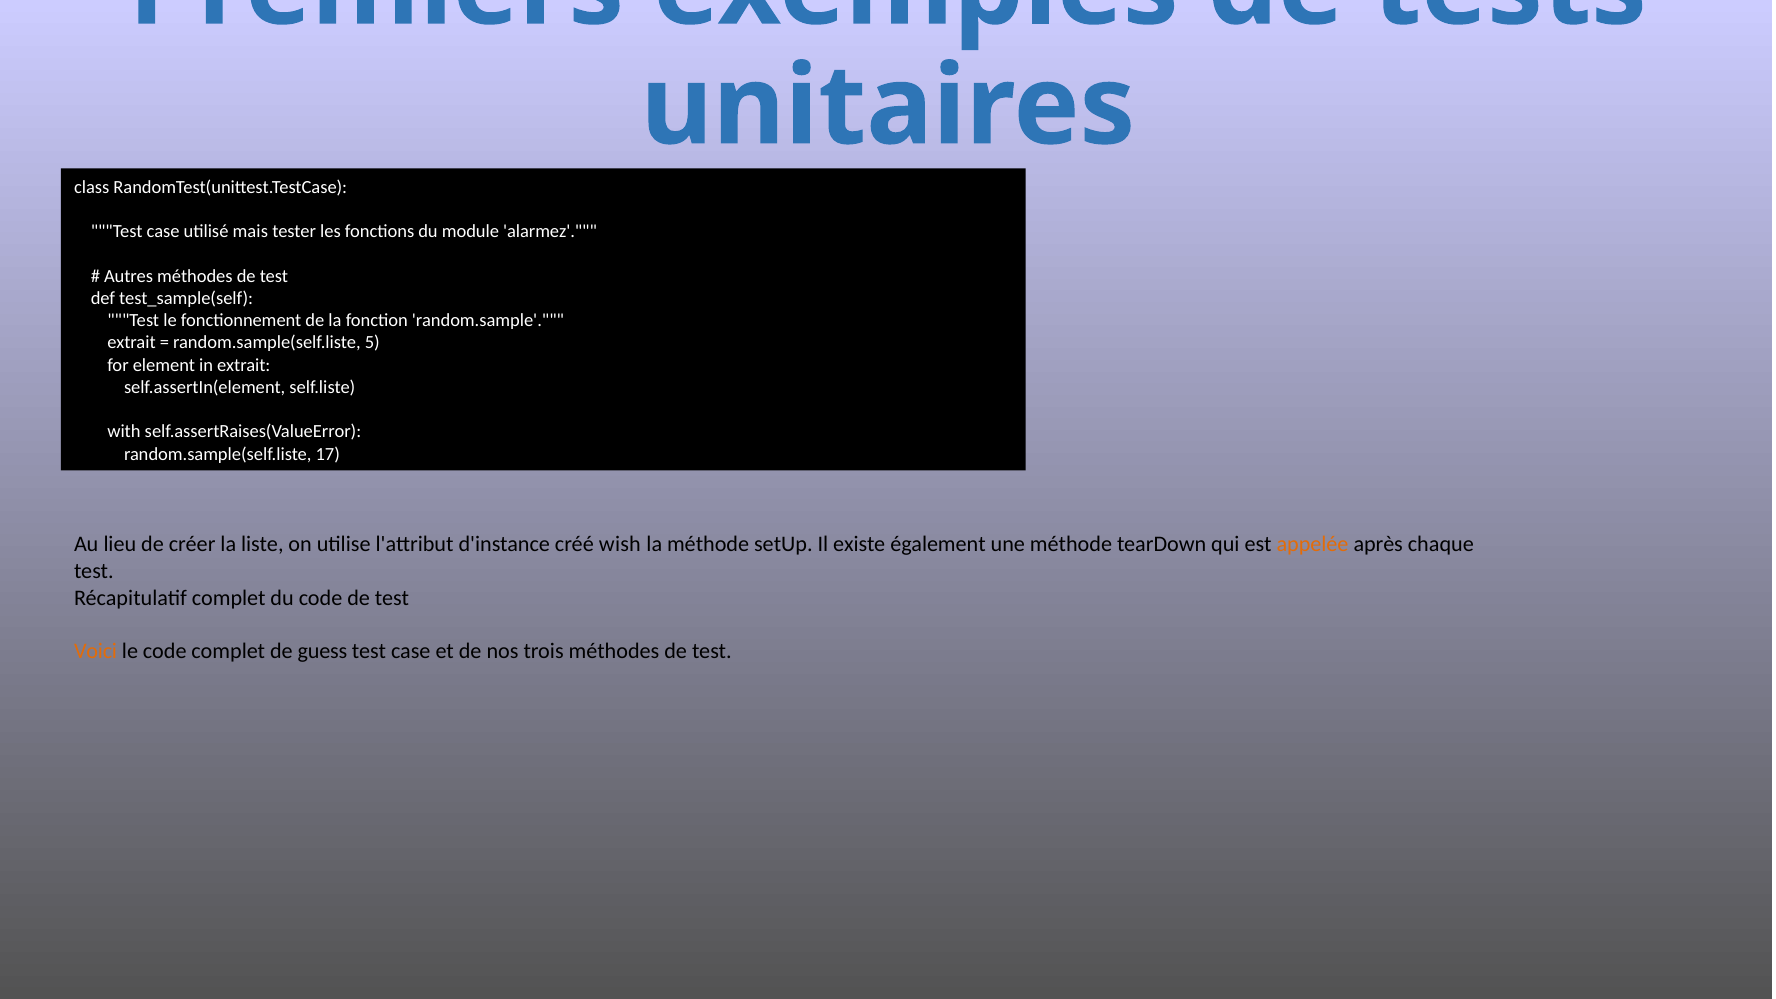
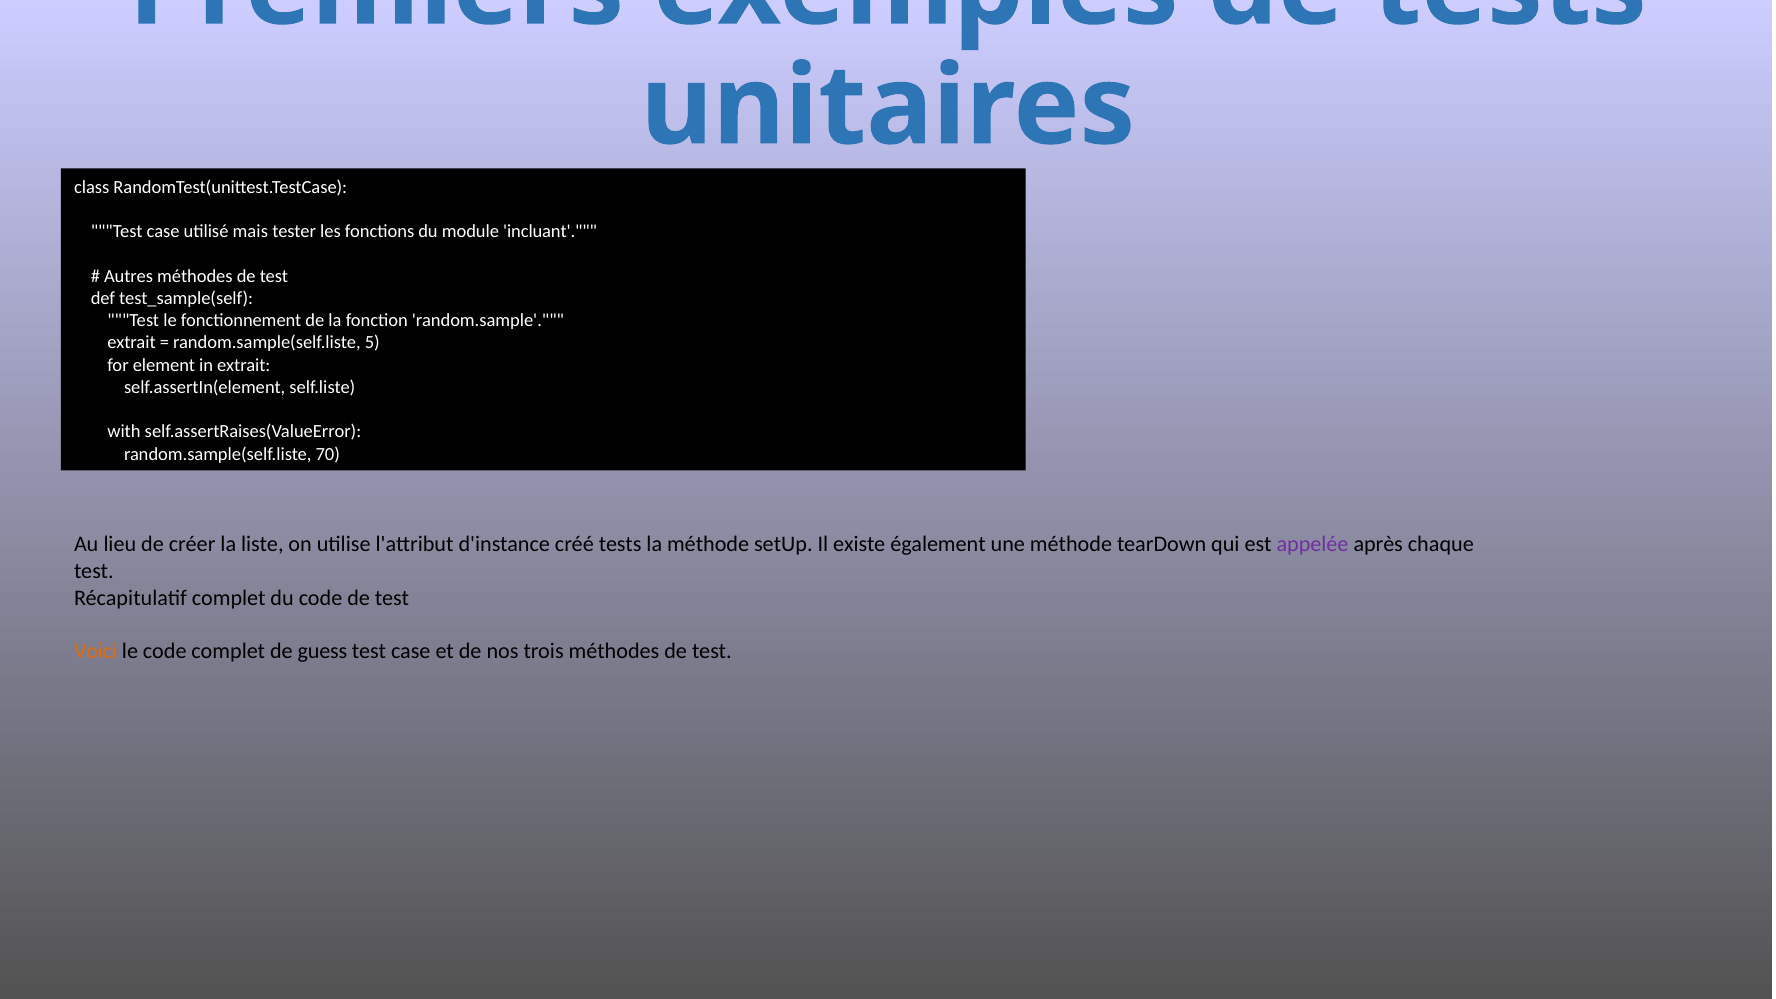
alarmez: alarmez -> incluant (550, 232)
17: 17 -> 70 (328, 454)
créé wish: wish -> tests (620, 545)
appelée colour: orange -> purple (1313, 545)
